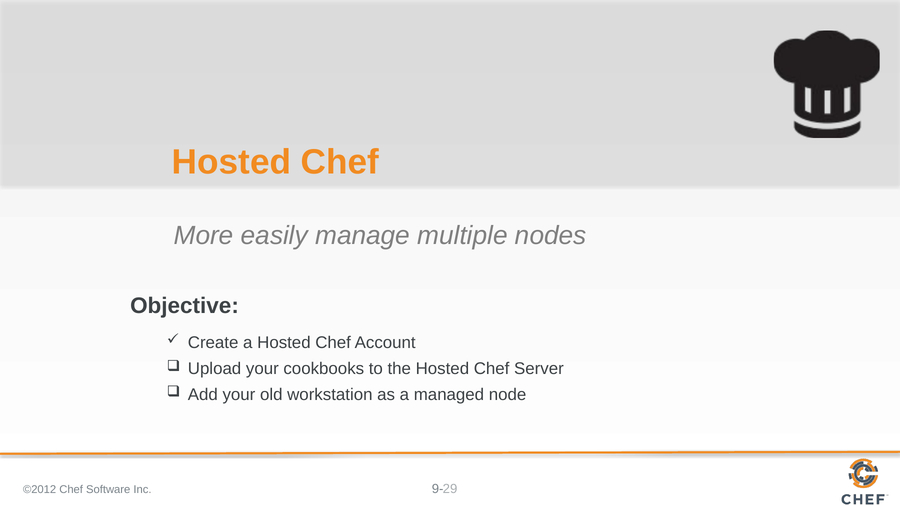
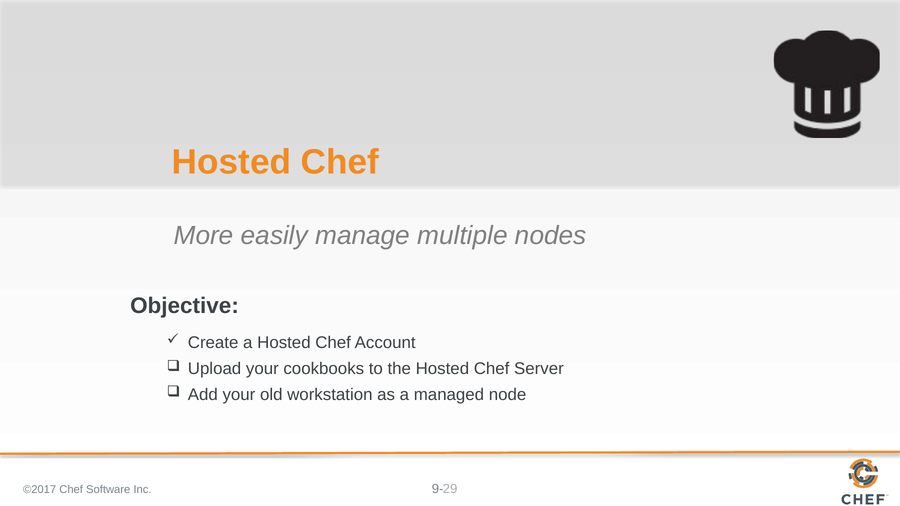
©2012: ©2012 -> ©2017 (40, 490)
